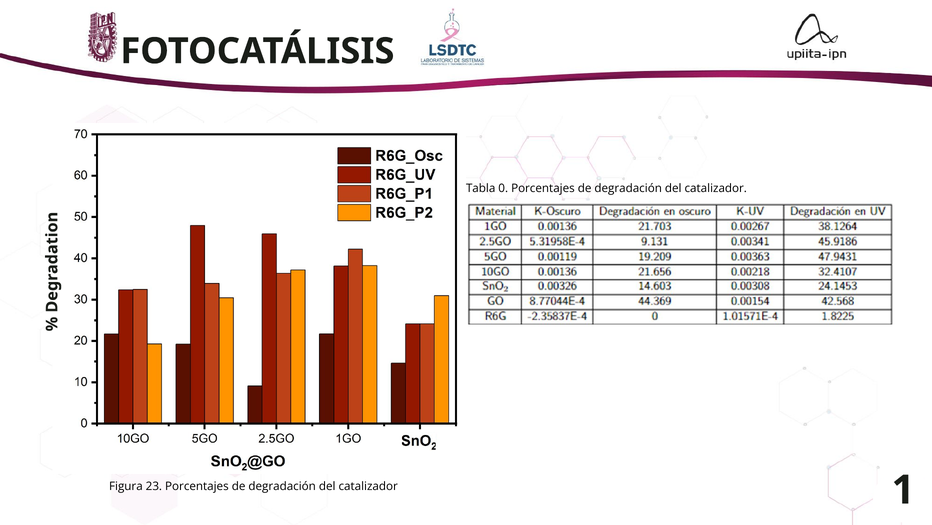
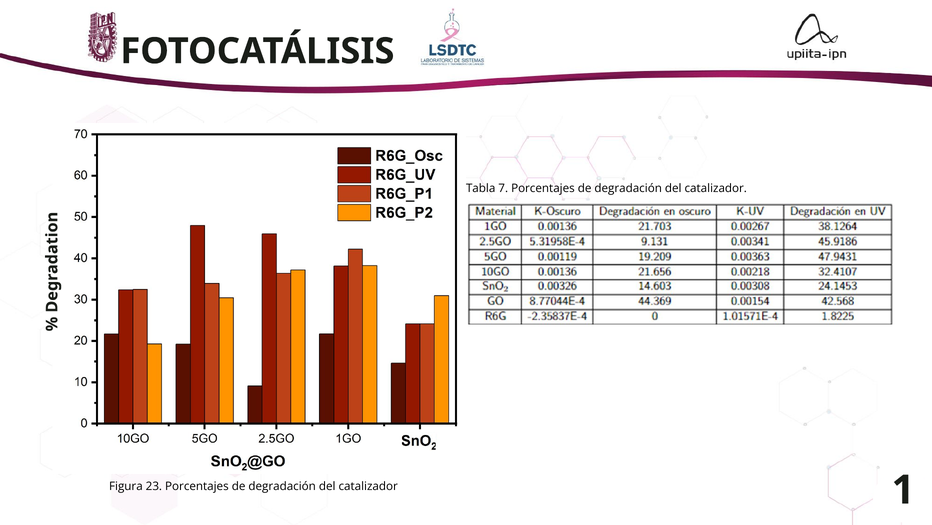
0: 0 -> 7 (503, 188)
